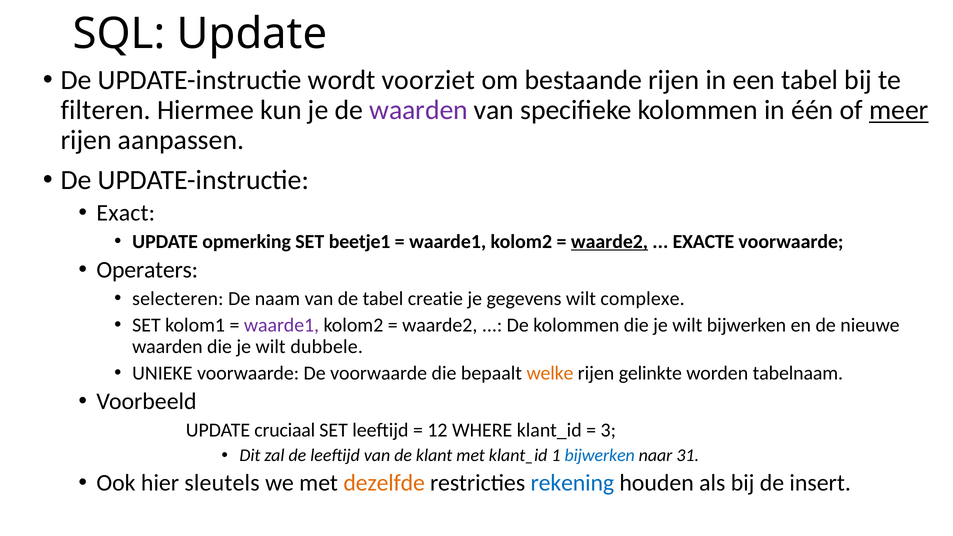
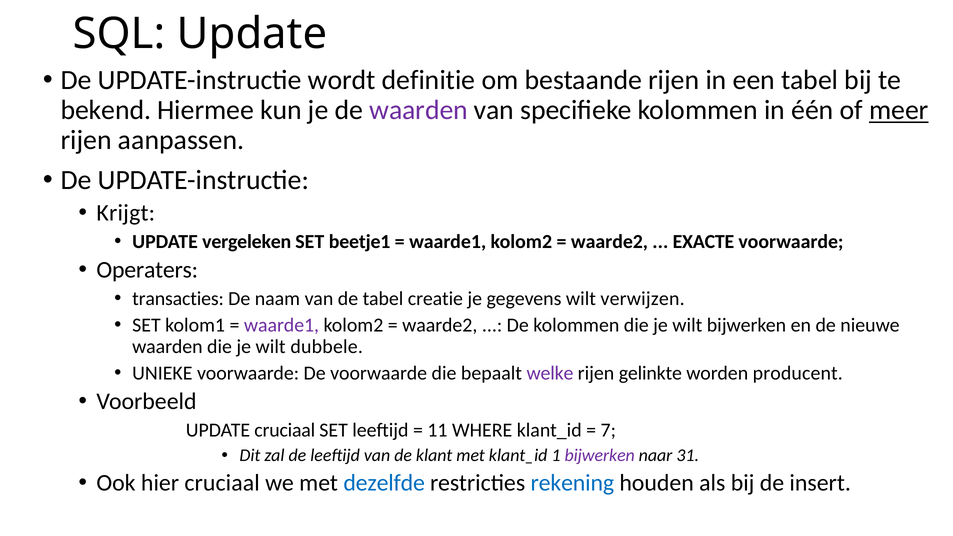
voorziet: voorziet -> definitie (429, 80)
filteren: filteren -> bekend (106, 110)
Exact: Exact -> Krijgt (126, 213)
opmerking: opmerking -> vergeleken (247, 242)
waarde2 underline: present -> none (609, 242)
selecteren: selecteren -> transacties (178, 299)
complexe: complexe -> verwijzen (643, 299)
welke colour: orange -> purple (550, 373)
tabelnaam: tabelnaam -> producent (798, 373)
12: 12 -> 11 (437, 430)
3: 3 -> 7 (608, 430)
bijwerken colour: blue -> purple (600, 455)
hier sleutels: sleutels -> cruciaal (222, 483)
dezelfde colour: orange -> blue (384, 483)
